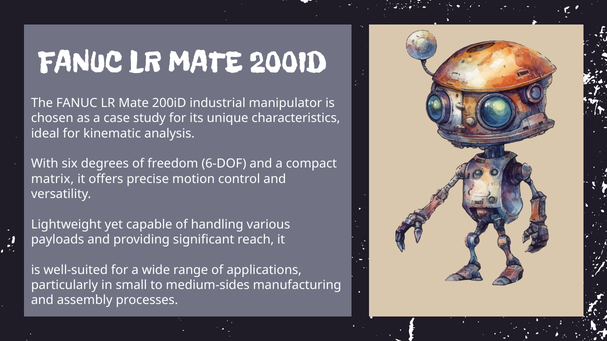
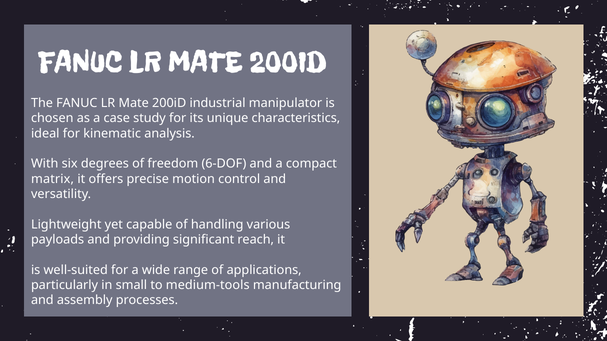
medium-sides: medium-sides -> medium-tools (208, 285)
